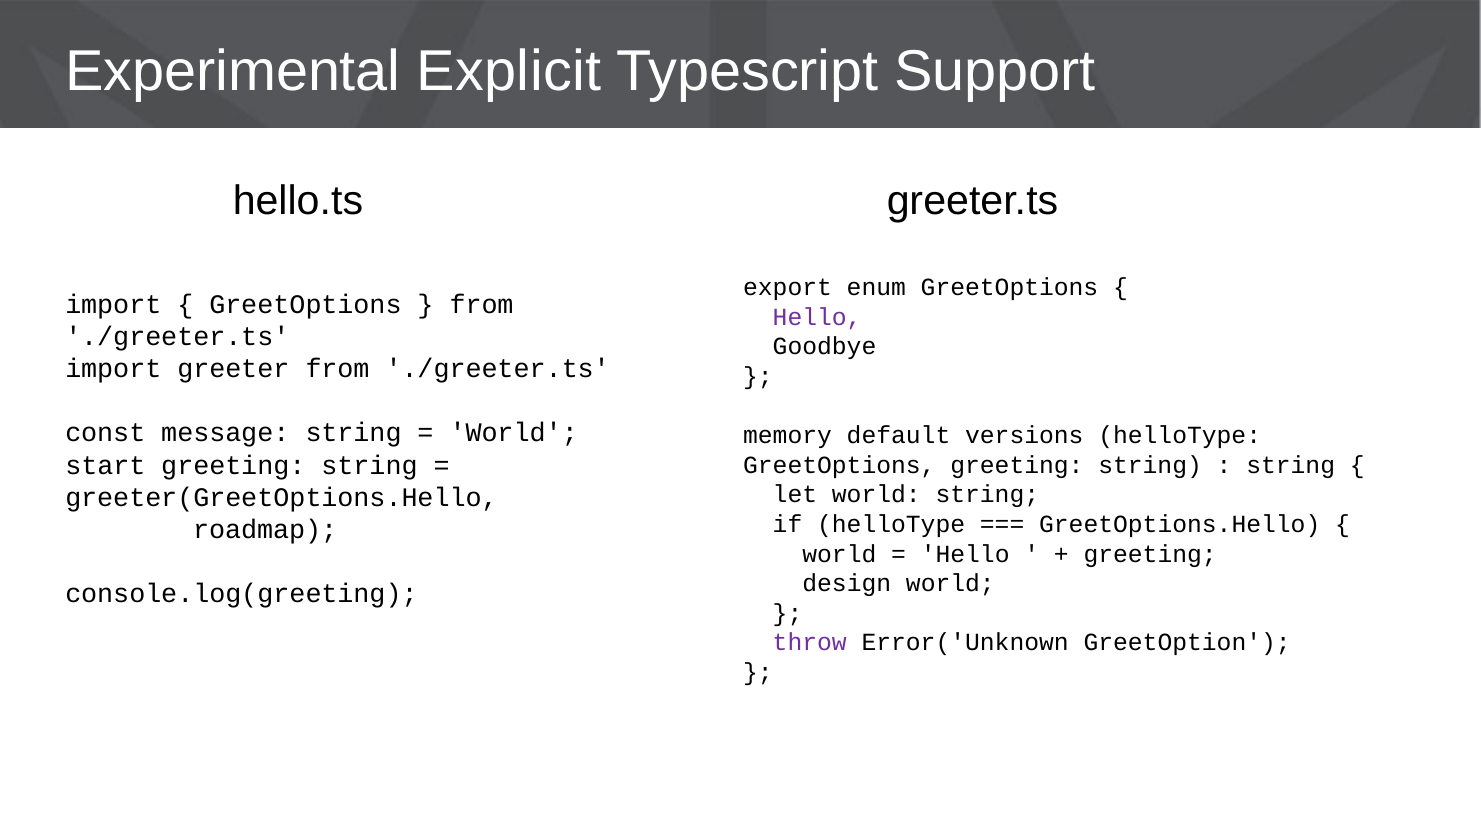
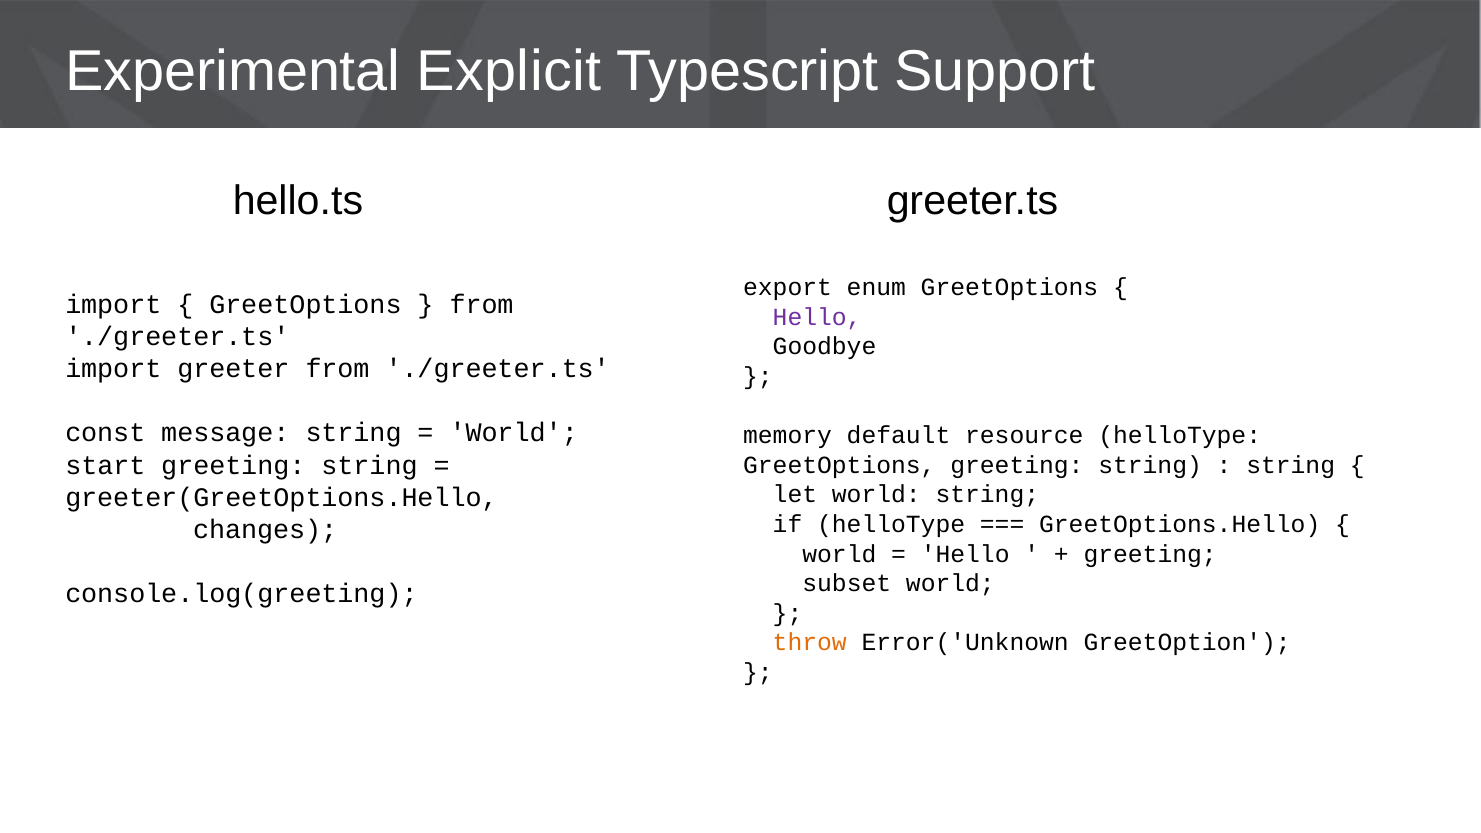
versions: versions -> resource (1024, 436)
roadmap: roadmap -> changes (265, 530)
design: design -> subset (847, 584)
throw colour: purple -> orange (810, 643)
